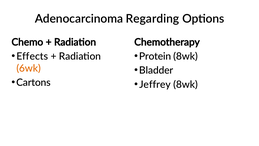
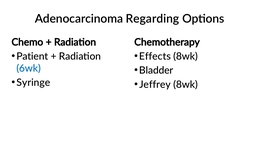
Effects: Effects -> Patient (32, 56)
Protein: Protein -> Effects (155, 56)
6wk colour: orange -> blue (29, 68)
Cartons: Cartons -> Syringe (33, 82)
